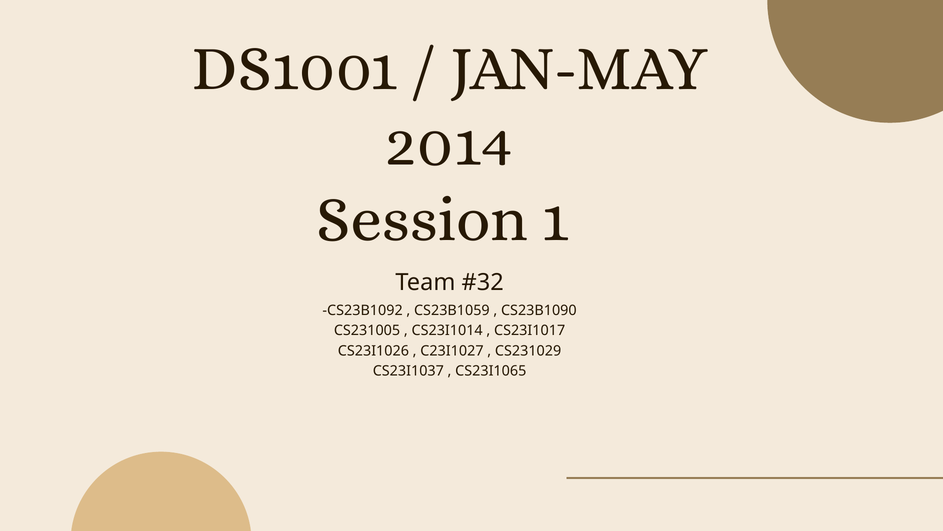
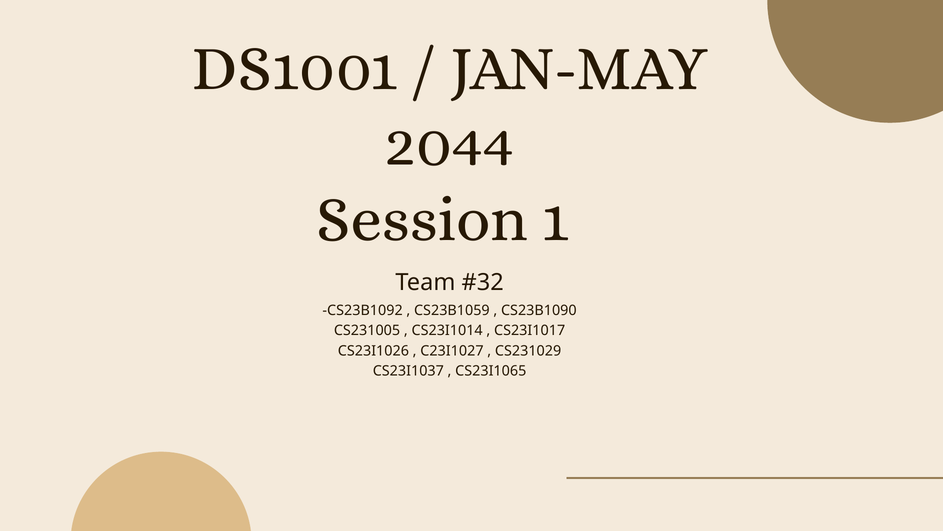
2014: 2014 -> 2044 (450, 144)
